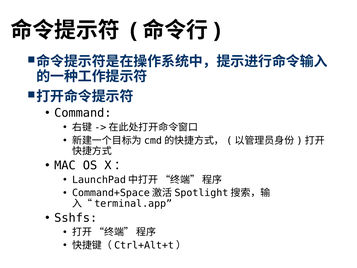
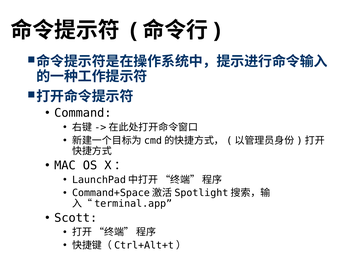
Sshfs: Sshfs -> Scott (76, 218)
